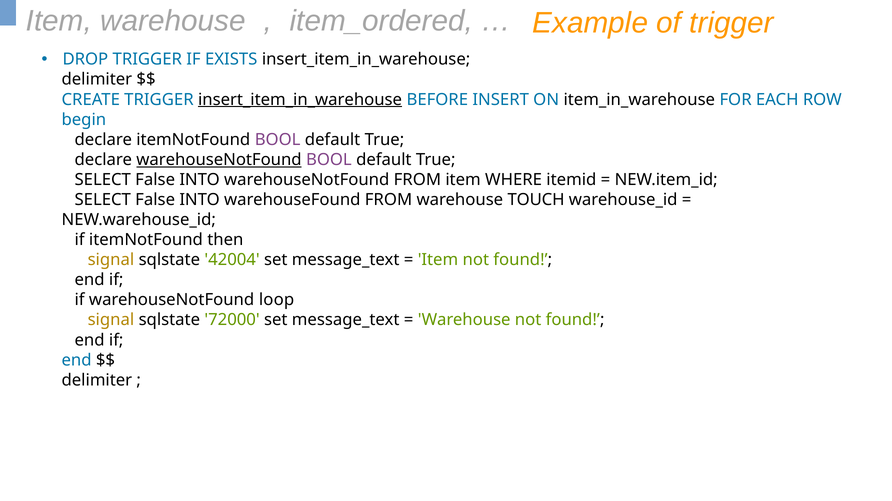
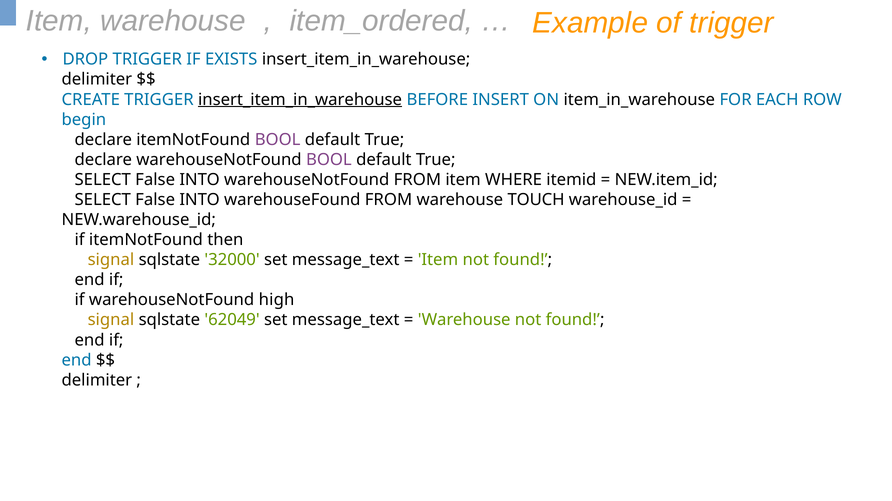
warehouseNotFound underline: present -> none (219, 160)
42004: 42004 -> 32000 (232, 260)
loop: loop -> high (277, 300)
72000: 72000 -> 62049 (232, 320)
